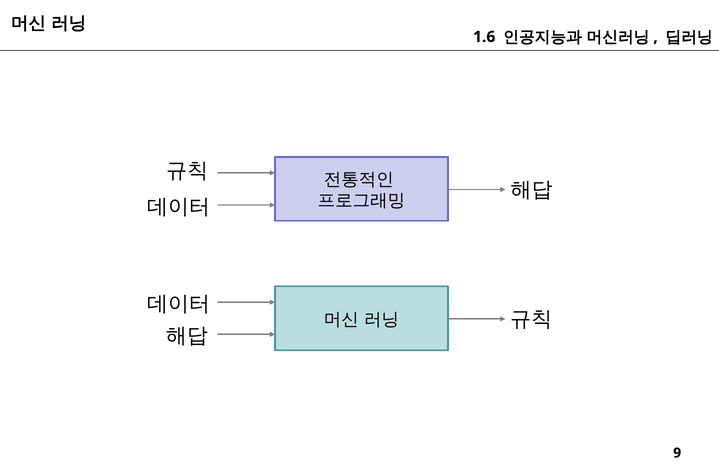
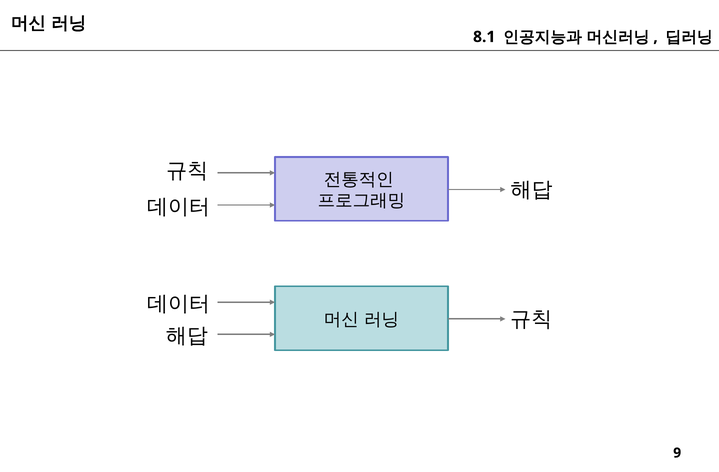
1.6: 1.6 -> 8.1 (484, 37)
